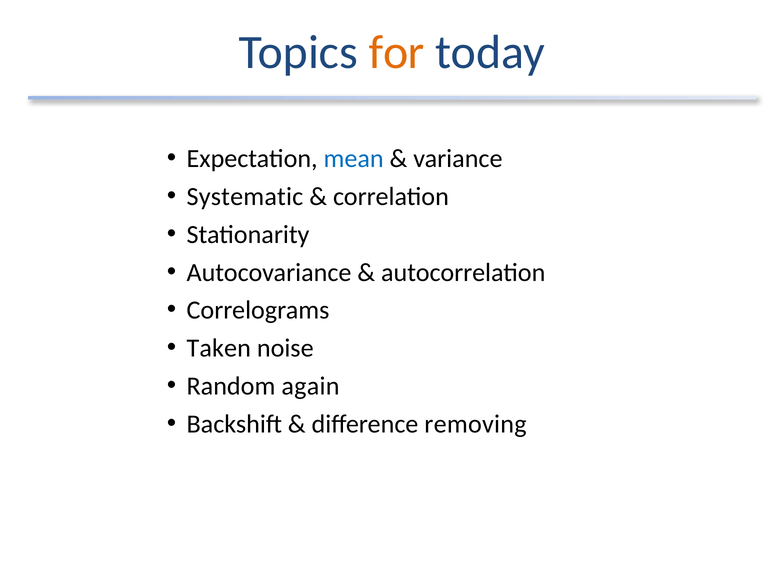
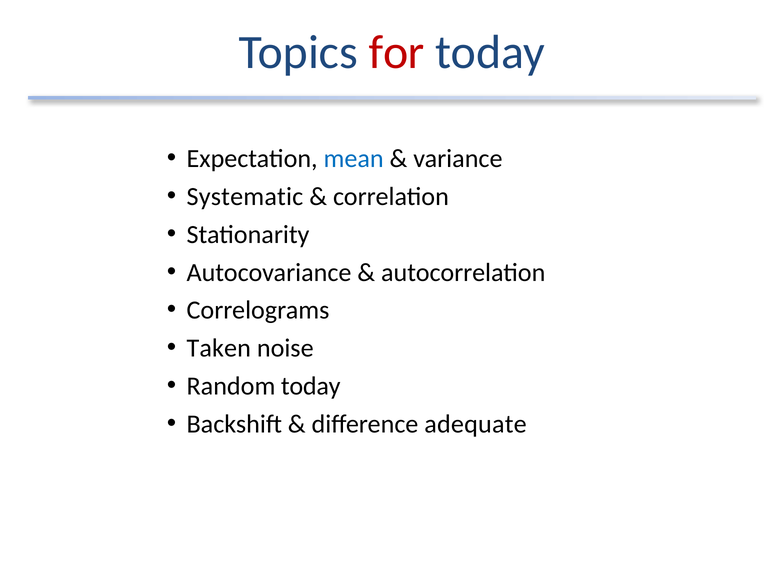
for colour: orange -> red (397, 52)
Random again: again -> today (311, 386)
removing: removing -> adequate (476, 424)
